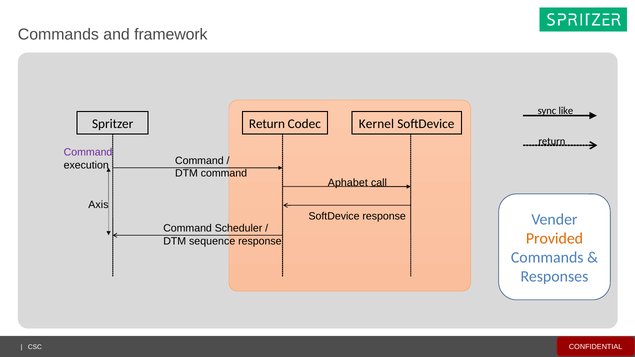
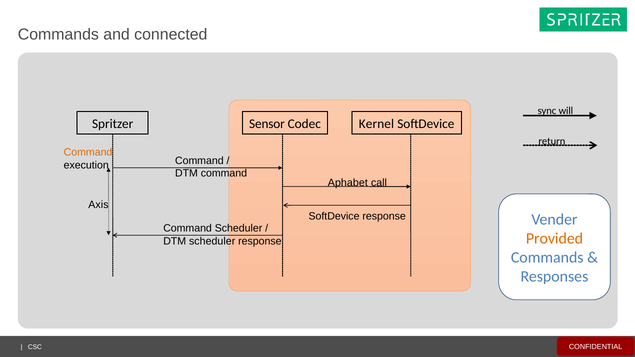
framework: framework -> connected (171, 35)
like: like -> will (566, 111)
Return: Return -> Sensor (267, 124)
Command colour: purple -> orange (88, 152)
DTM sequence: sequence -> scheduler (212, 241)
